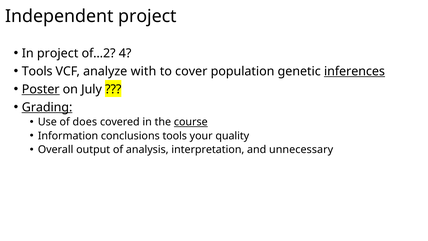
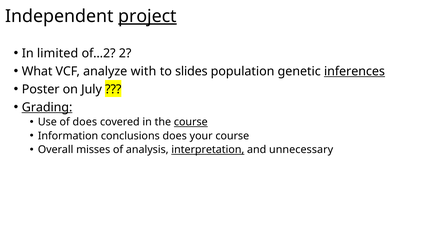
project underline: none -> present (148, 16)
In project: project -> limited (58, 53)
4: 4 -> 2 (125, 53)
Tools: Tools -> What (37, 71)
cover: cover -> slides (191, 71)
Poster underline: present -> none (41, 89)
conclusions tools: tools -> does (175, 136)
your quality: quality -> course (232, 136)
output: output -> misses (93, 149)
interpretation underline: none -> present (208, 149)
